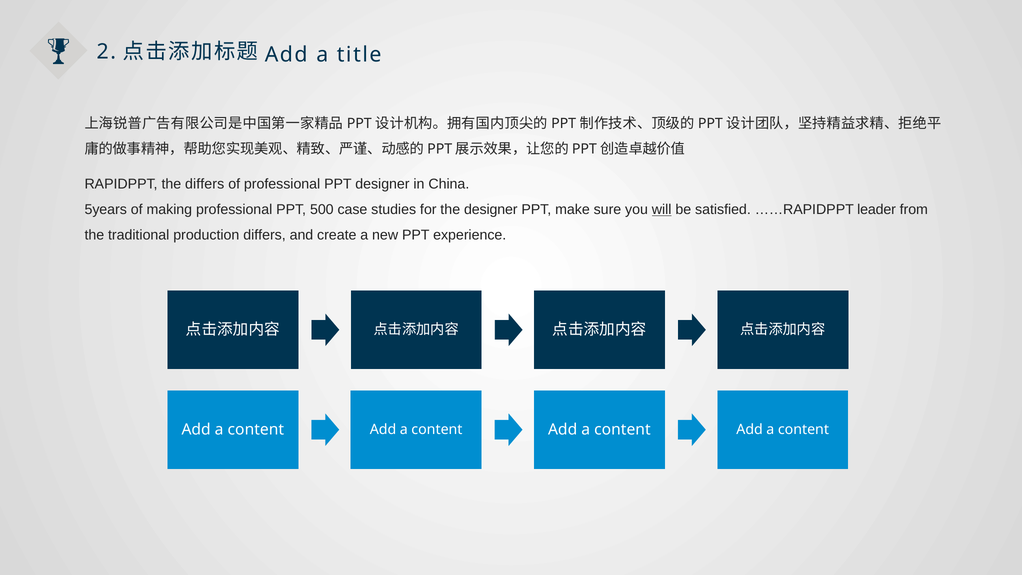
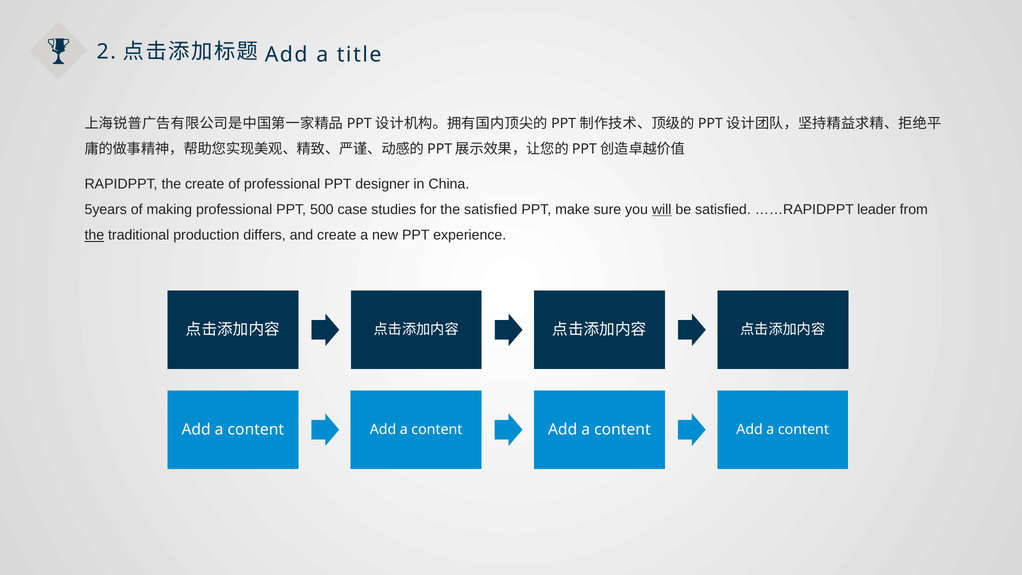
the differs: differs -> create (205, 184)
the designer: designer -> satisfied (491, 210)
the underline: none -> present (94, 235)
